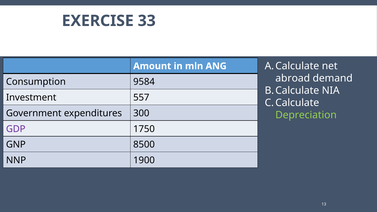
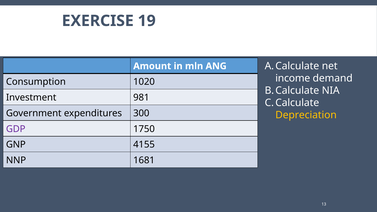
33: 33 -> 19 (147, 21)
abroad: abroad -> income (293, 78)
9584: 9584 -> 1020 (144, 82)
557: 557 -> 981 (141, 98)
Depreciation colour: light green -> yellow (306, 115)
8500: 8500 -> 4155 (144, 145)
1900: 1900 -> 1681 (144, 160)
